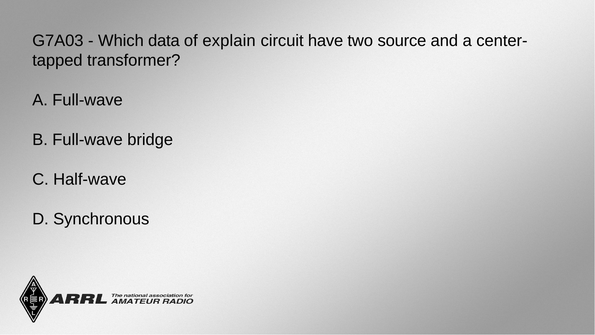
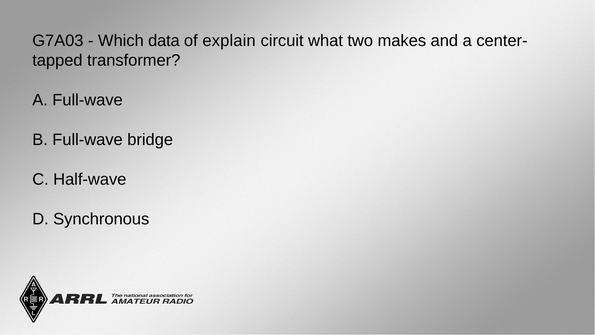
have: have -> what (326, 41)
source: source -> makes (402, 41)
